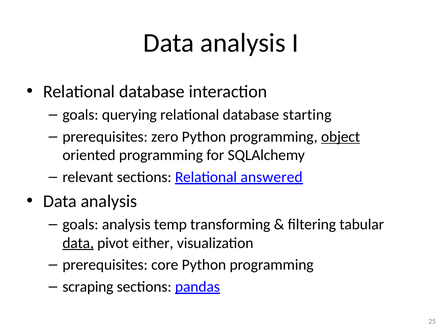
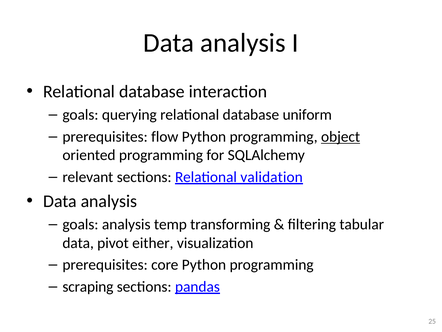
starting: starting -> uniform (307, 115)
zero: zero -> flow (165, 137)
answered: answered -> validation (272, 177)
data underline: present -> none (78, 243)
